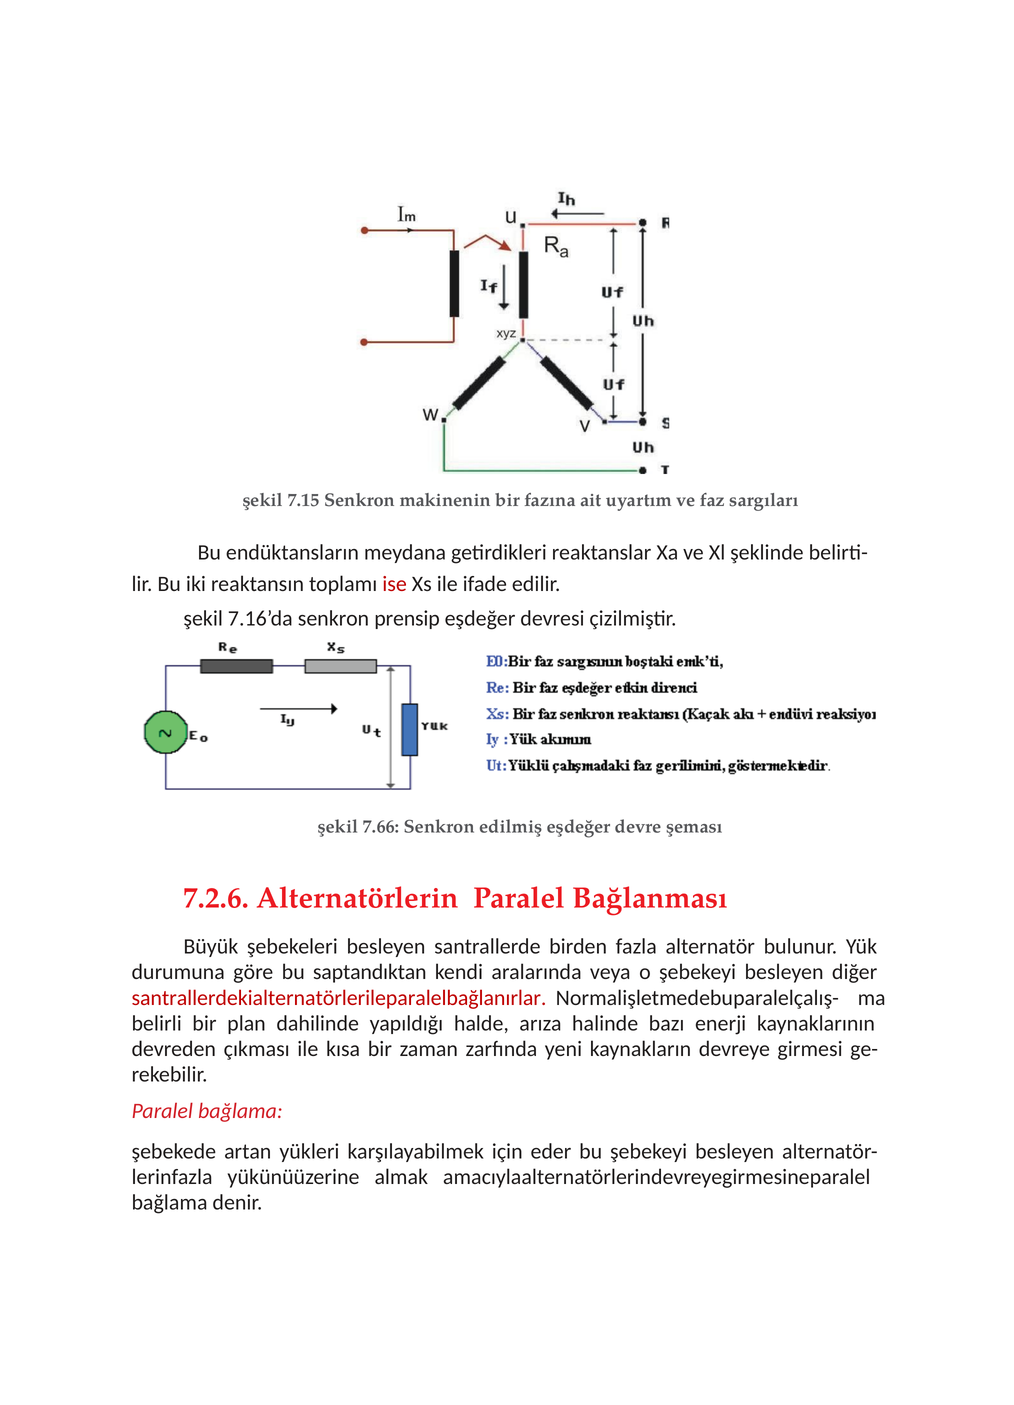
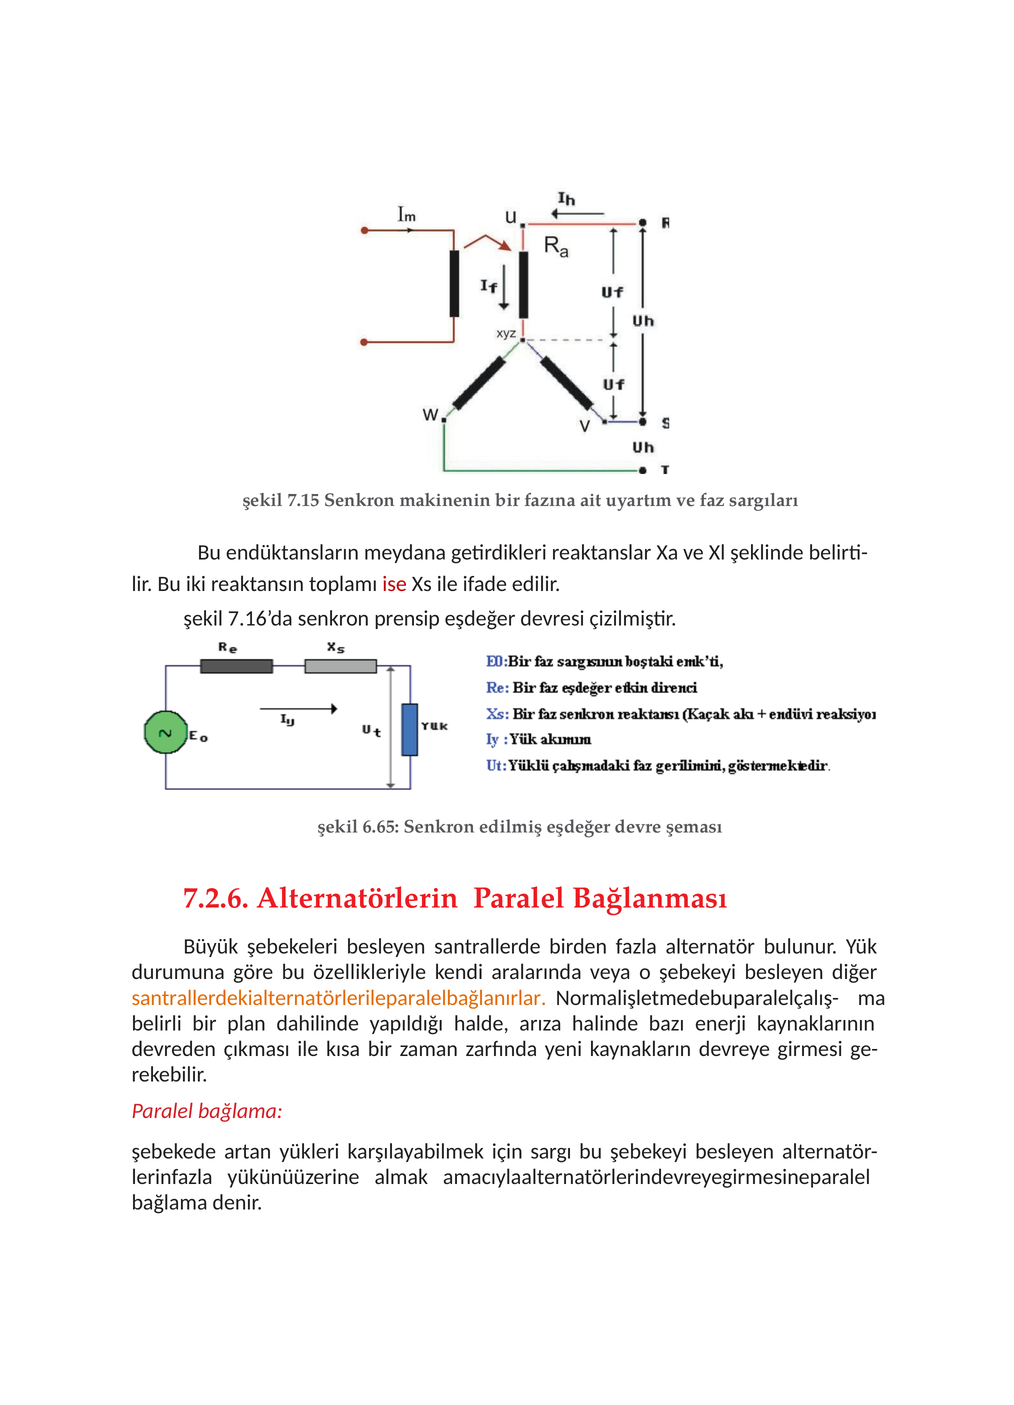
7.66: 7.66 -> 6.65 (381, 826)
saptandıktan: saptandıktan -> özellikleriyle (370, 972)
santrallerdekialternatörlerileparalelbağlanırlar colour: red -> orange (339, 997)
eder: eder -> sargı (551, 1151)
